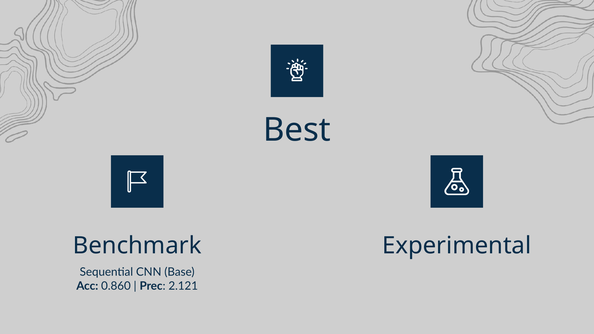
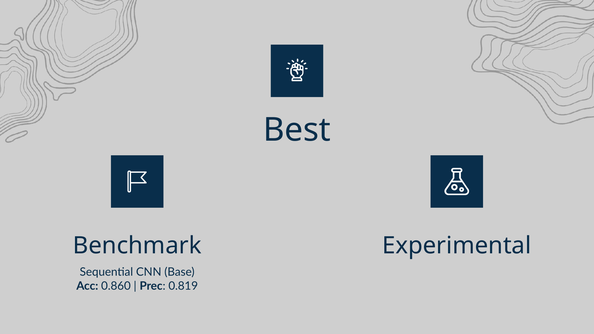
2.121: 2.121 -> 0.819 (183, 286)
